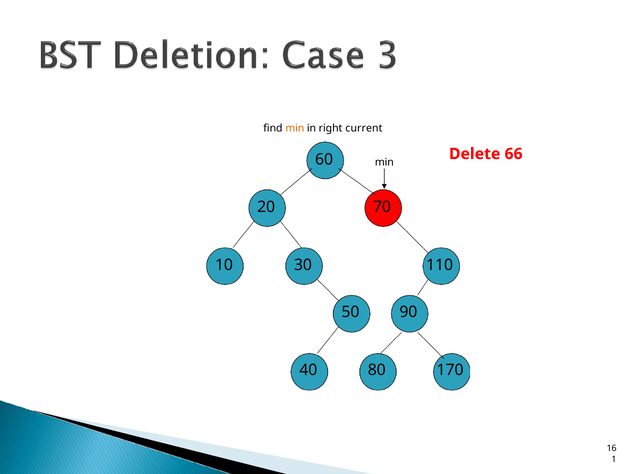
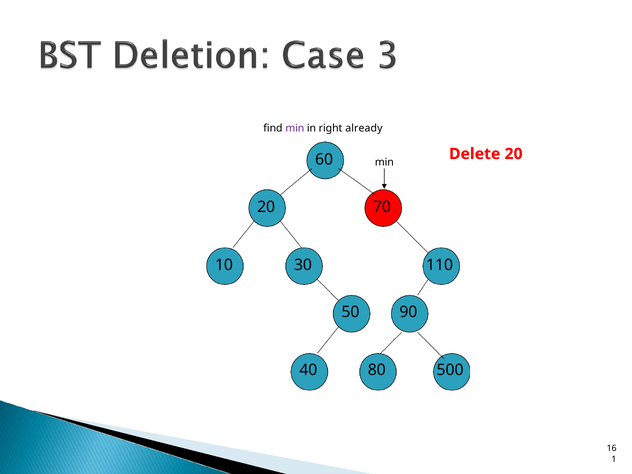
min colour: orange -> purple (295, 128)
current: current -> already (364, 128)
Delete 66: 66 -> 20 (514, 154)
170: 170 -> 500 (450, 370)
